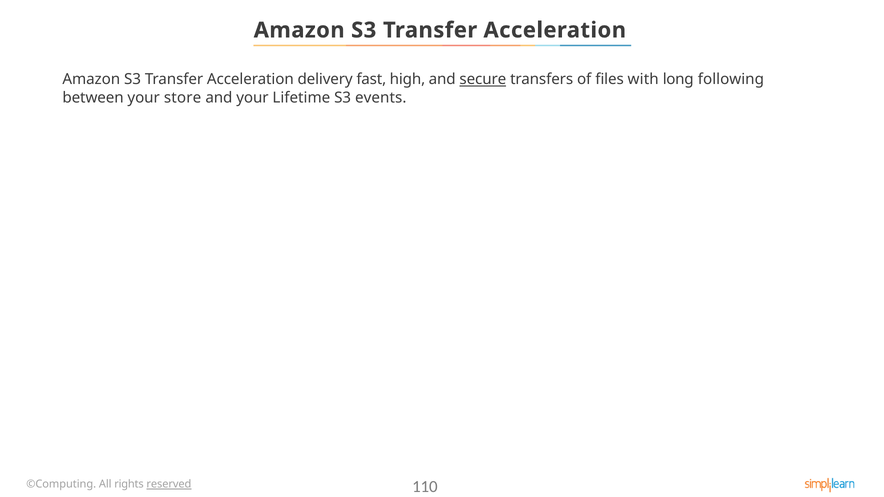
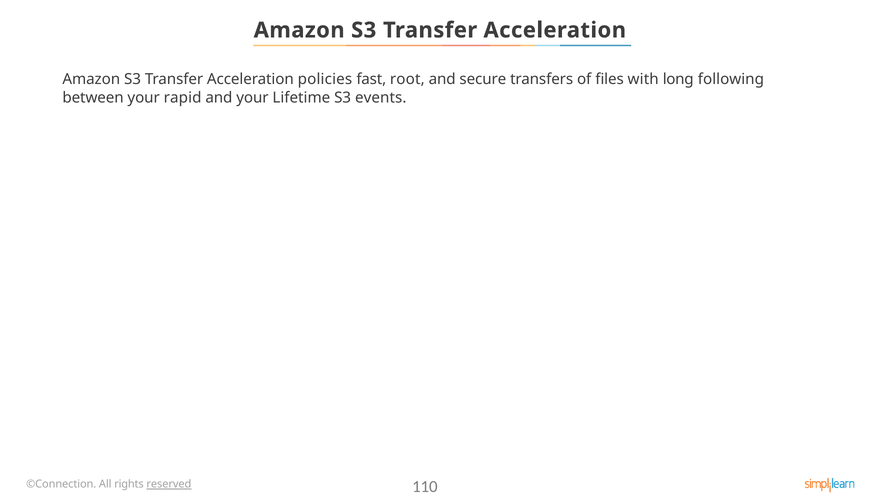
delivery: delivery -> policies (325, 79)
high: high -> root (407, 79)
secure underline: present -> none (483, 79)
store: store -> rapid (183, 98)
©Computing: ©Computing -> ©Connection (61, 484)
